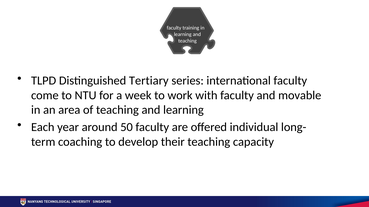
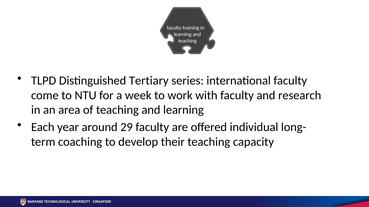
movable: movable -> research (300, 95)
50: 50 -> 29 (127, 127)
